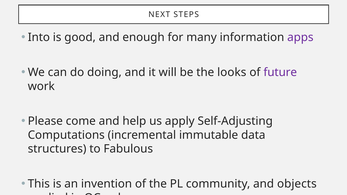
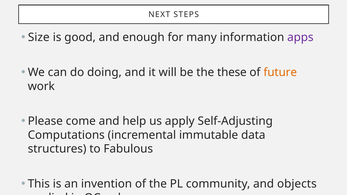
Into: Into -> Size (39, 37)
looks: looks -> these (232, 72)
future colour: purple -> orange (280, 72)
